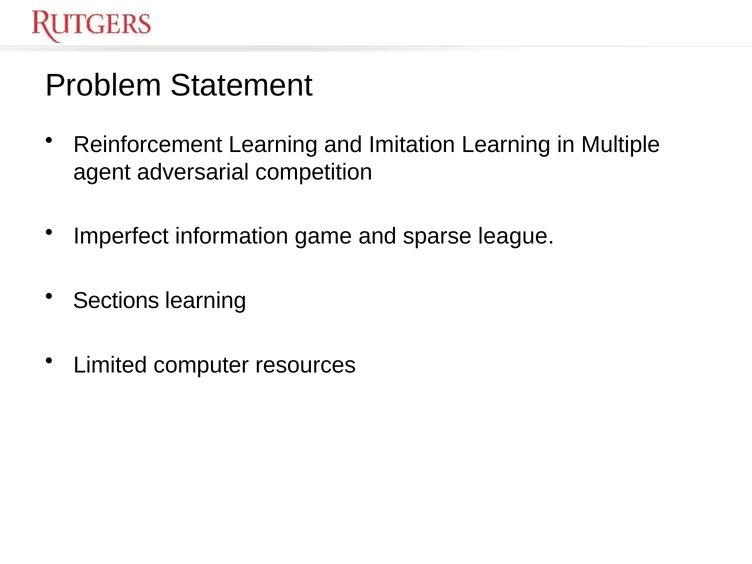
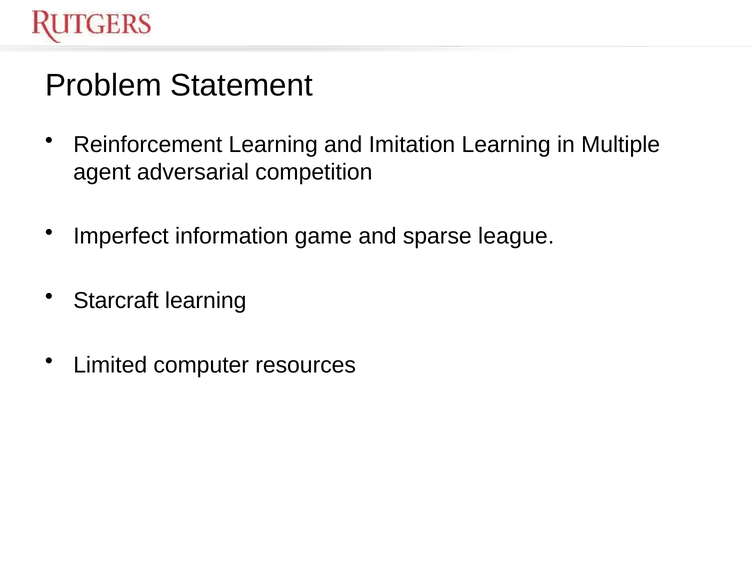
Sections: Sections -> Starcraft (116, 301)
